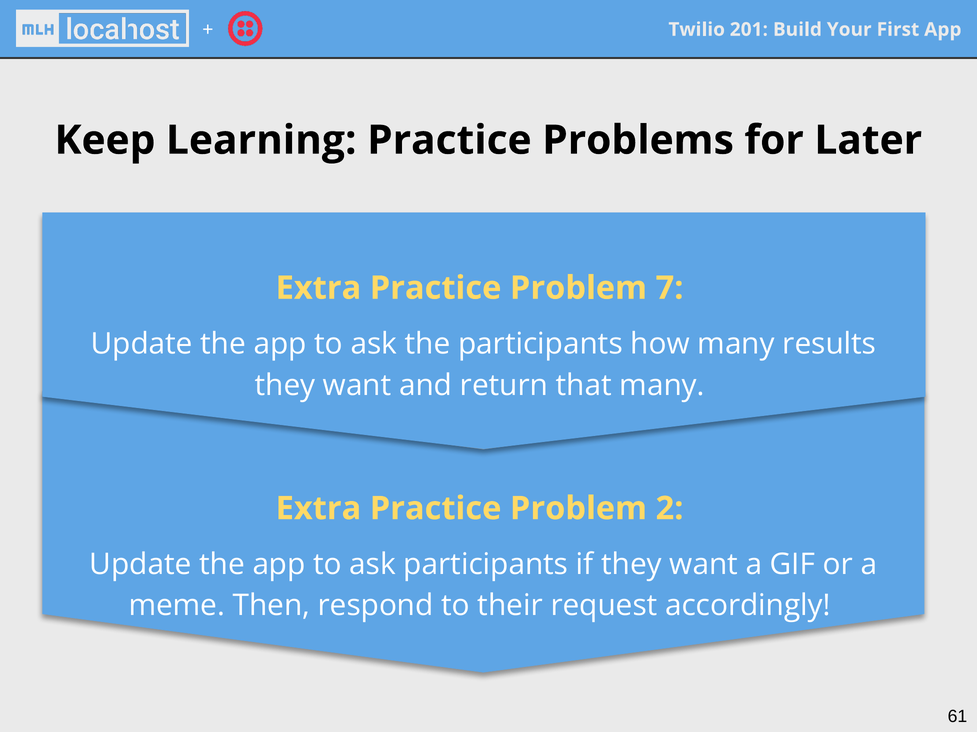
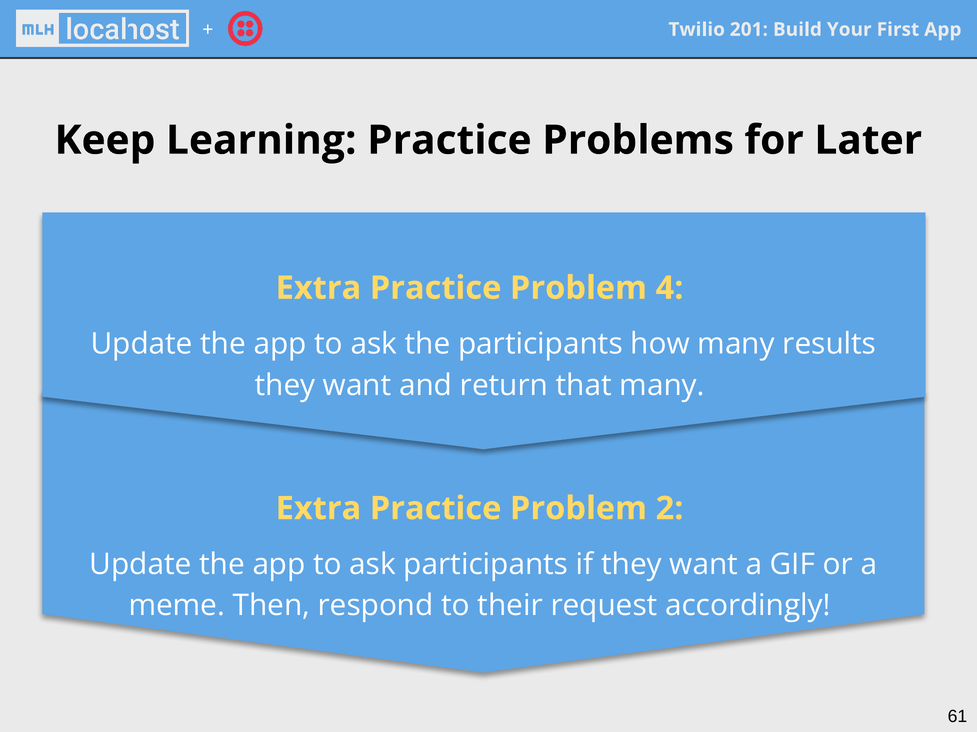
7: 7 -> 4 (670, 288)
